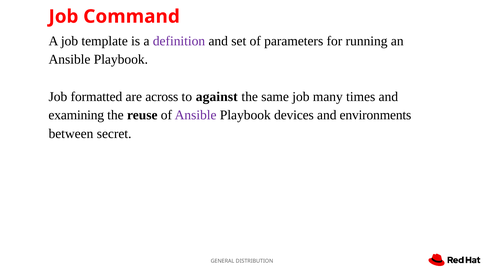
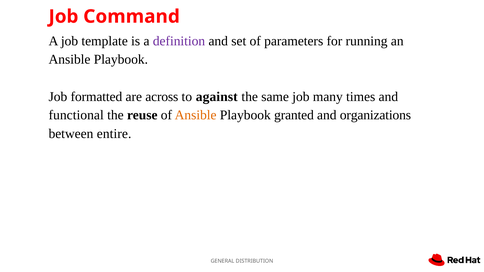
examining: examining -> functional (76, 115)
Ansible colour: purple -> orange (196, 115)
devices: devices -> granted (294, 115)
environments: environments -> organizations (375, 115)
secret: secret -> entire (114, 134)
